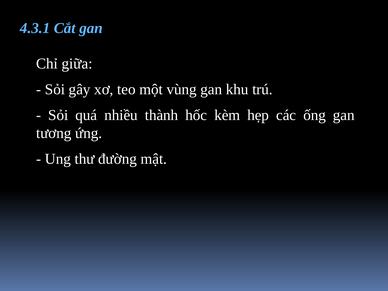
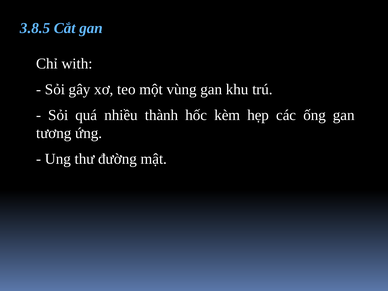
4.3.1: 4.3.1 -> 3.8.5 (35, 28)
giữa: giữa -> with (77, 64)
